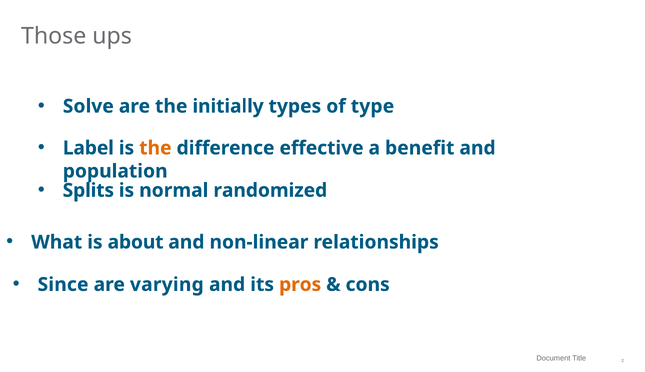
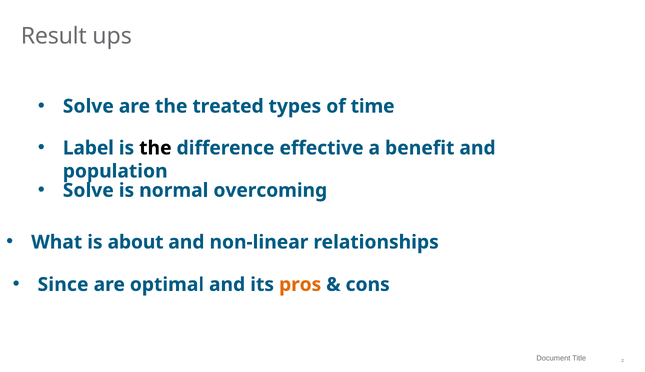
Those: Those -> Result (54, 36)
initially: initially -> treated (228, 106)
type: type -> time (373, 106)
the colour: orange -> black (155, 148)
Splits: Splits -> Solve (88, 190)
randomized: randomized -> overcoming (270, 190)
varying: varying -> optimal (167, 285)
